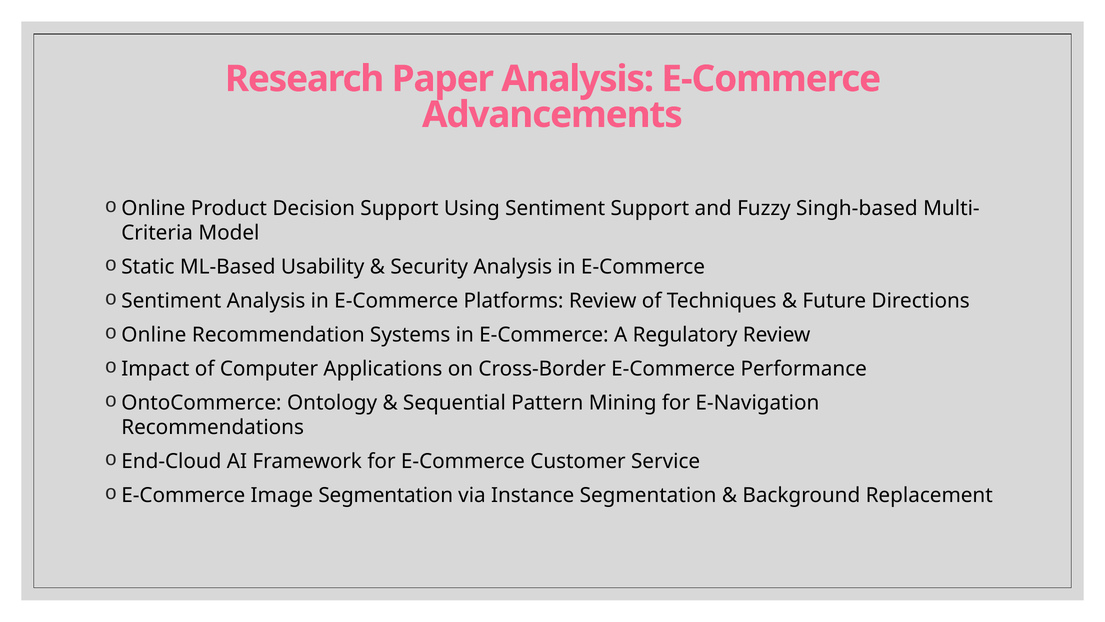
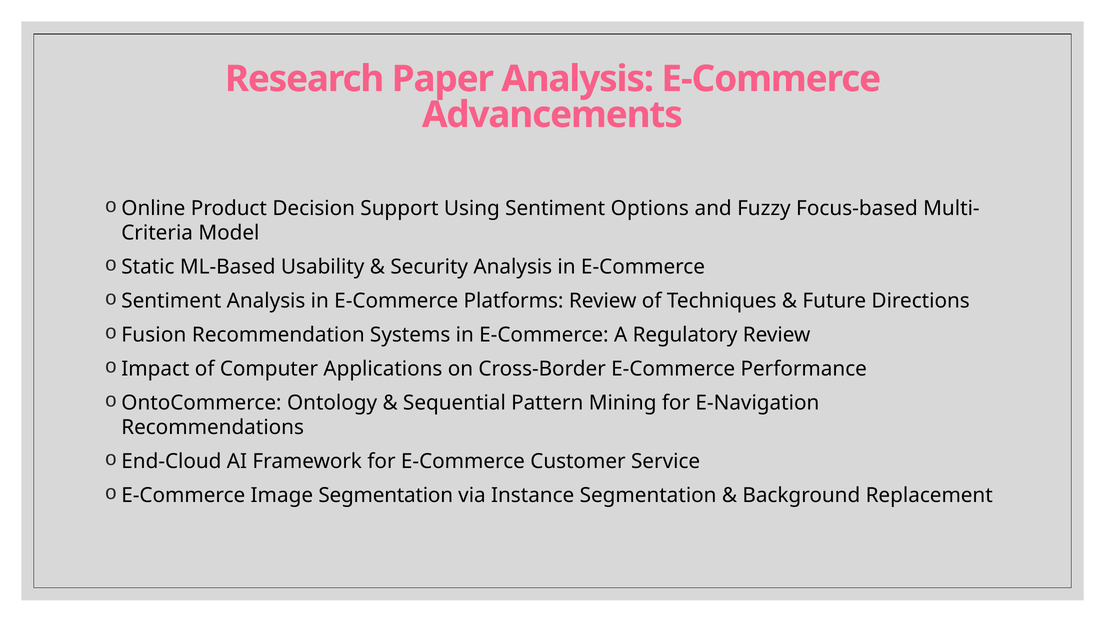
Sentiment Support: Support -> Options (650, 208)
Singh-based: Singh-based -> Focus-based (857, 208)
Online: Online -> Fusion (154, 335)
